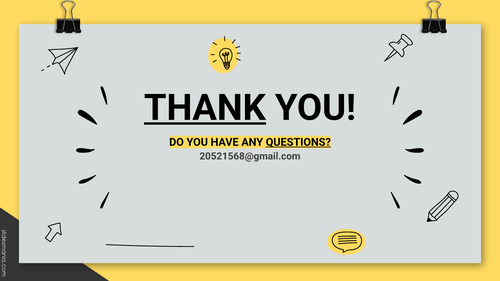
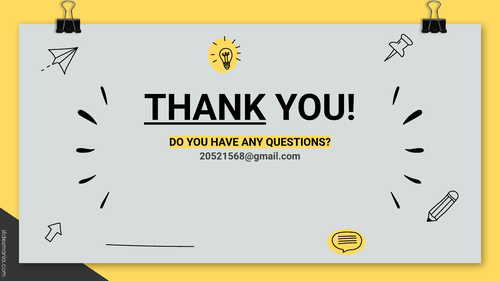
QUESTIONS underline: present -> none (298, 142)
